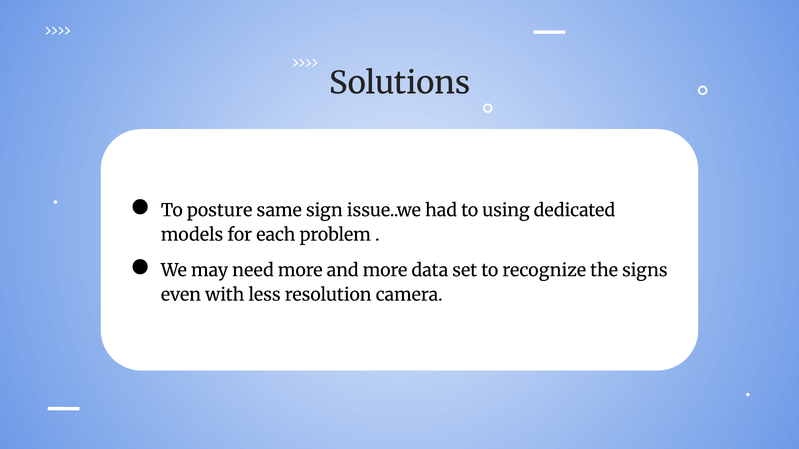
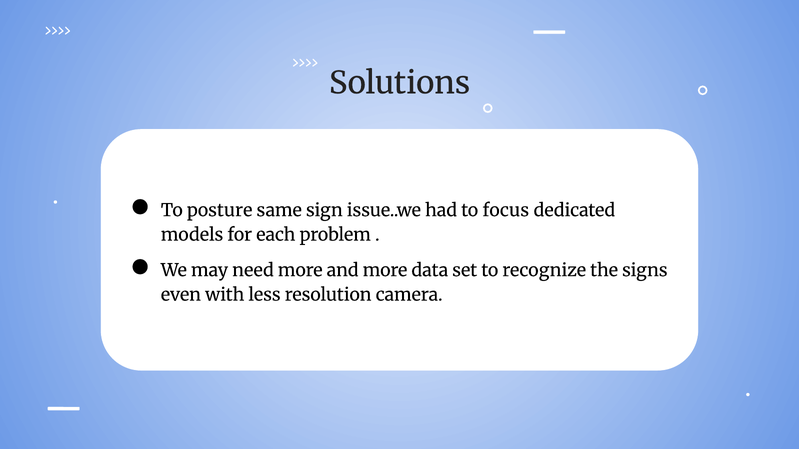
using: using -> focus (506, 211)
